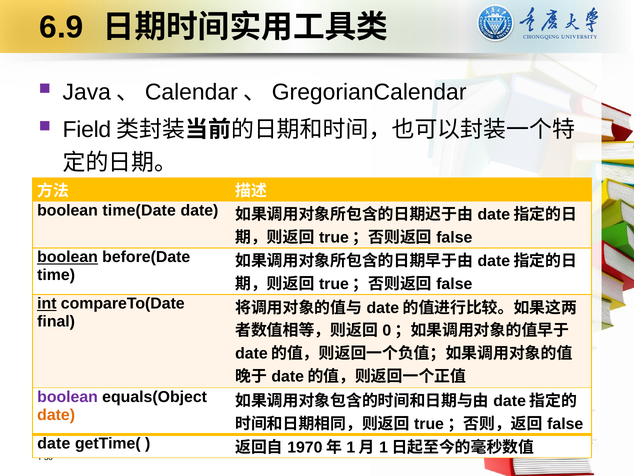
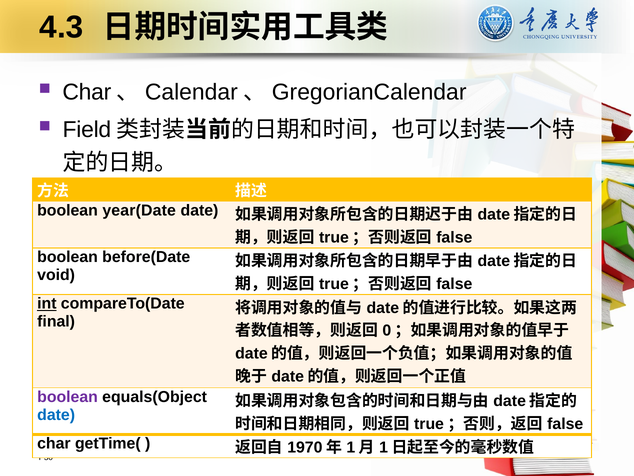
6.9: 6.9 -> 4.3 (61, 27)
Java: Java -> Char (87, 92)
time(Date: time(Date -> year(Date (139, 210)
boolean underline: present -> none (68, 257)
time: time -> void (56, 275)
date colour: orange -> blue (56, 414)
date: date -> char (54, 443)
